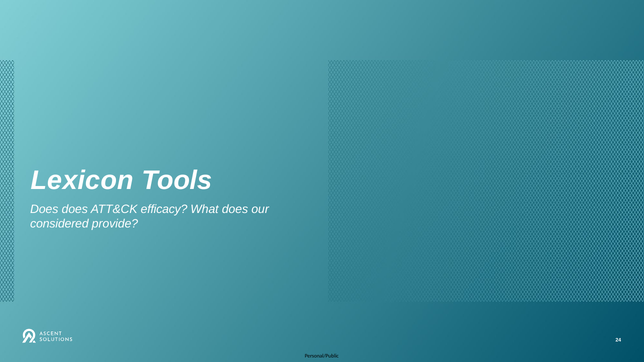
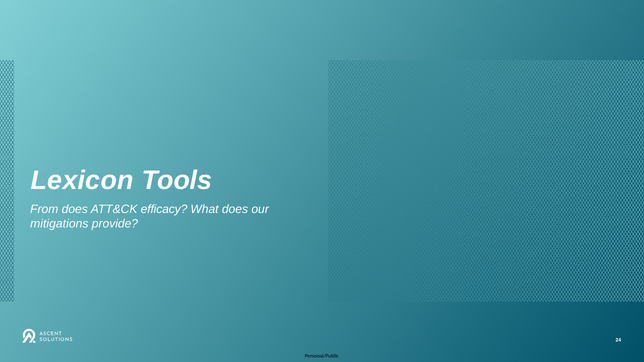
Does: Does -> From (44, 210)
considered: considered -> mitigations (59, 224)
